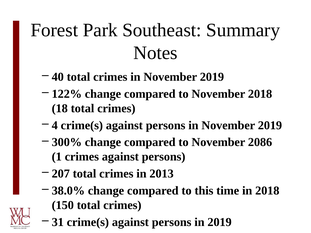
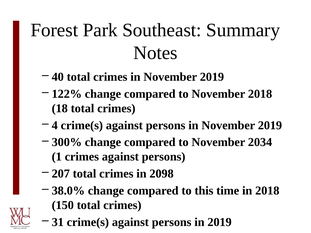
2086: 2086 -> 2034 (260, 142)
2013: 2013 -> 2098 (162, 174)
